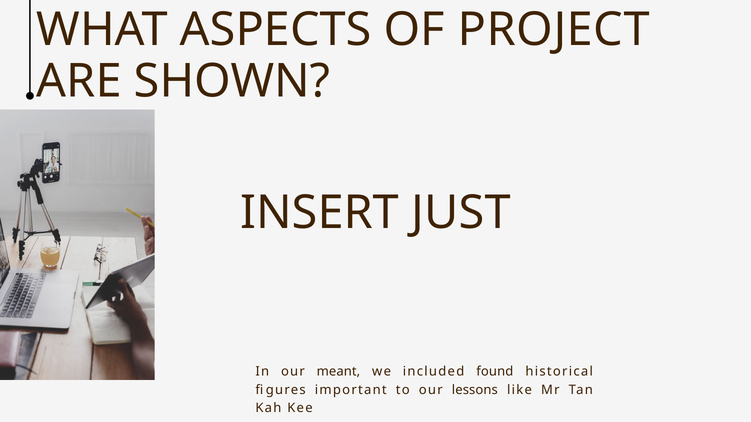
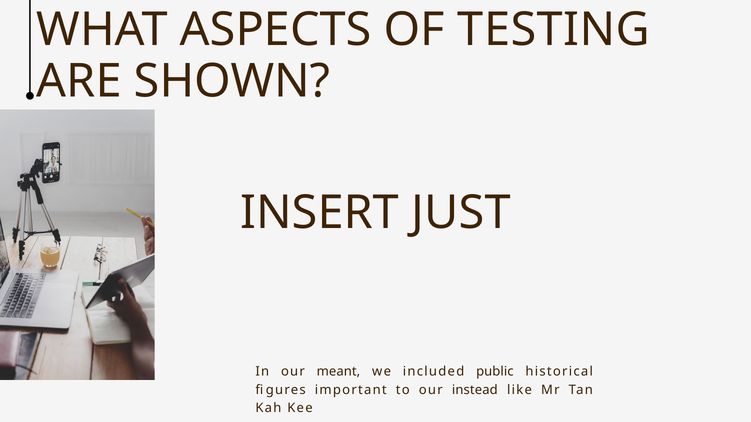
PROJECT: PROJECT -> TESTING (554, 30)
found: found -> public (495, 372)
lessons: lessons -> instead (475, 390)
